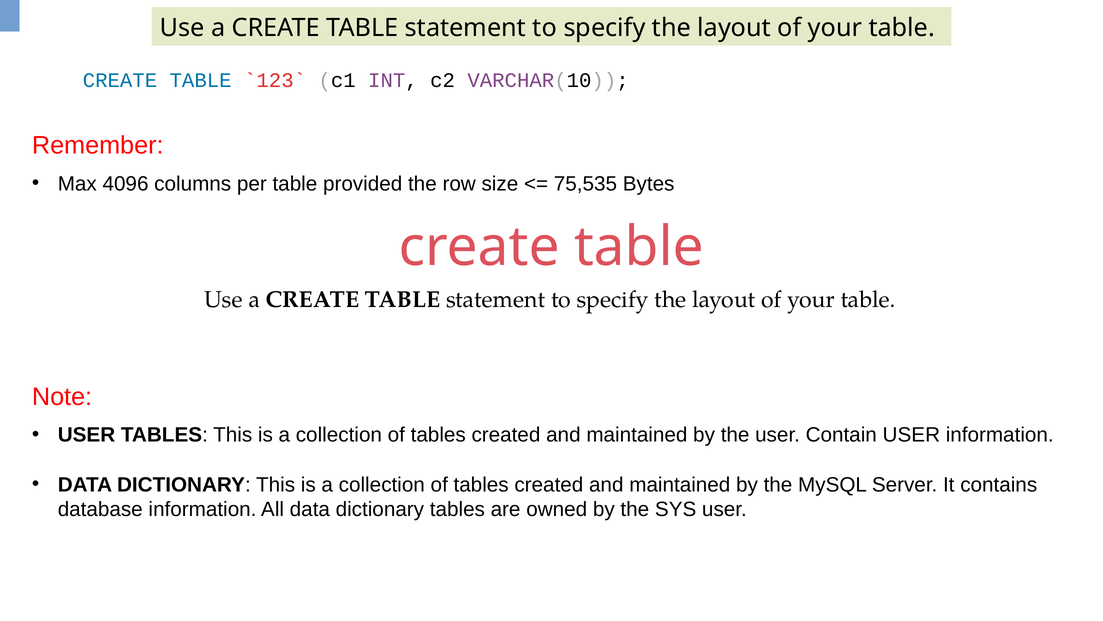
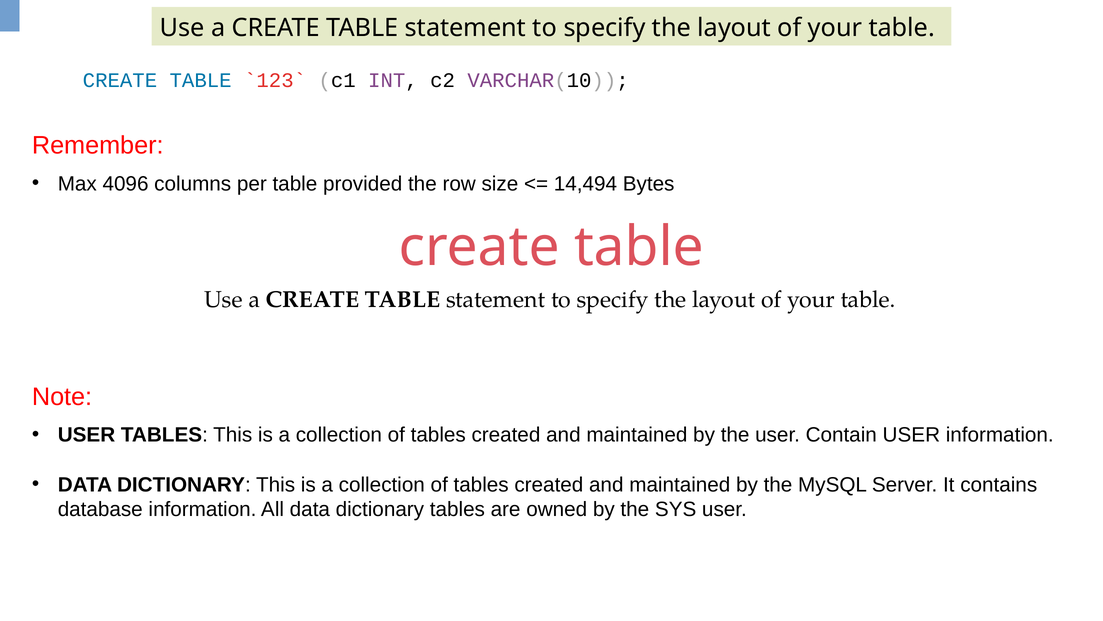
75,535: 75,535 -> 14,494 (585, 184)
